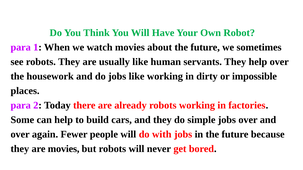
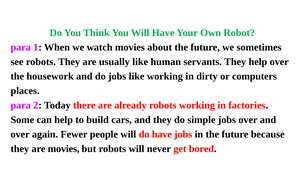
impossible: impossible -> computers (254, 77)
do with: with -> have (162, 135)
